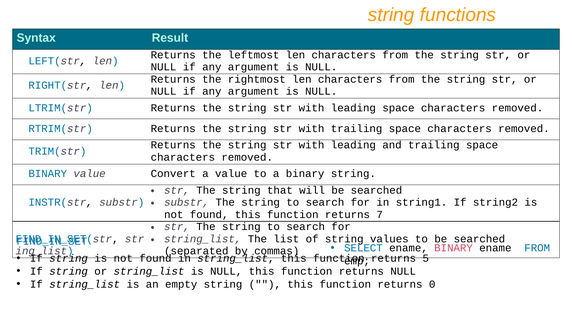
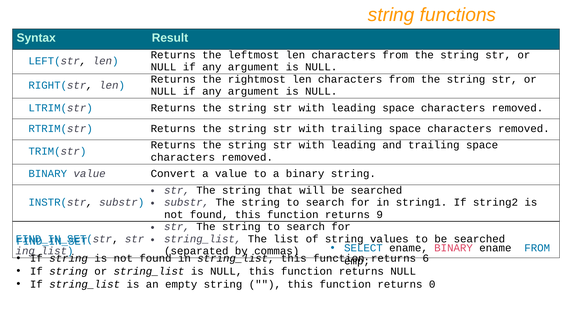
7: 7 -> 9 (380, 214)
5: 5 -> 6 (426, 258)
